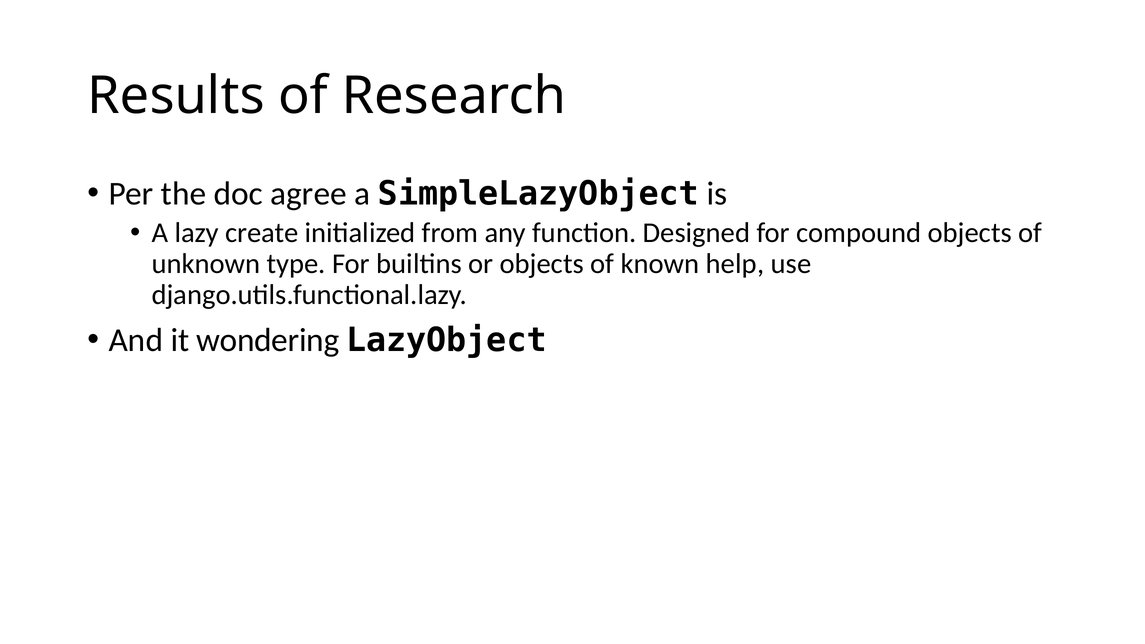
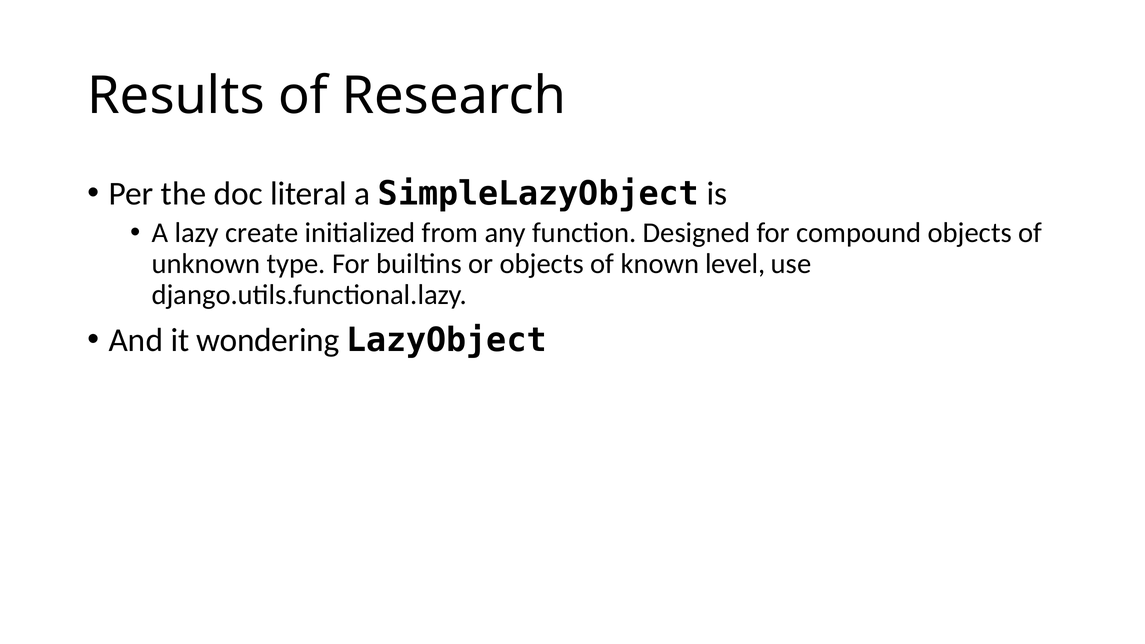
agree: agree -> literal (309, 194)
help: help -> level (735, 264)
